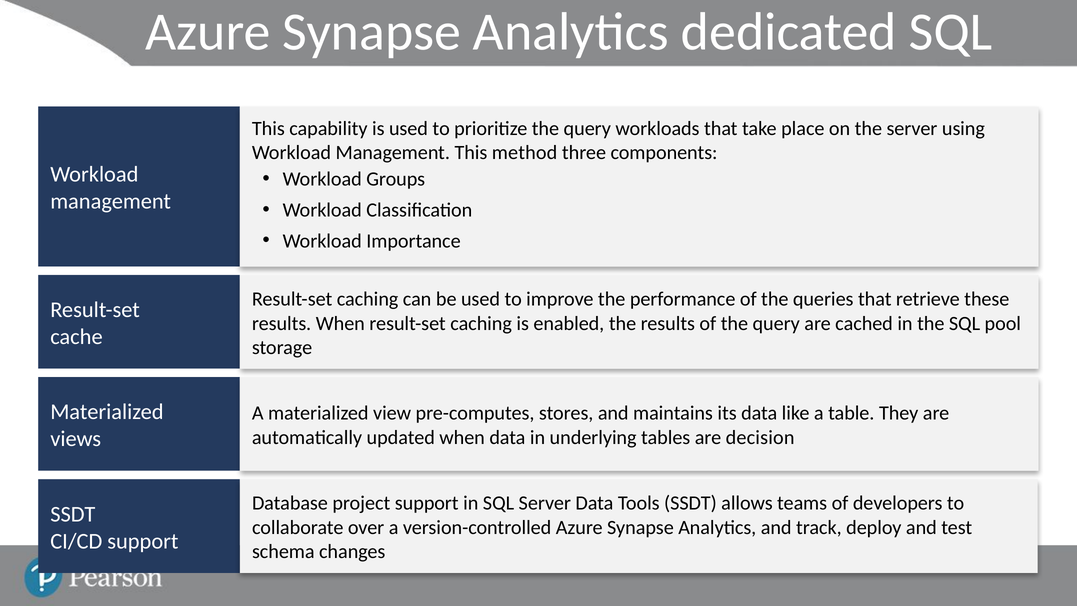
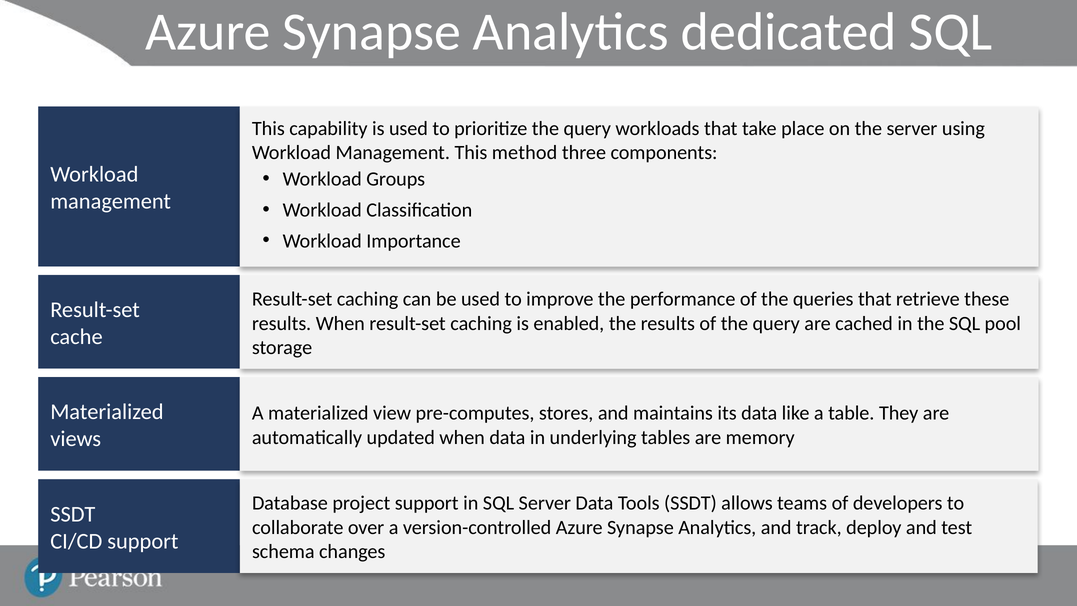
decision: decision -> memory (760, 437)
